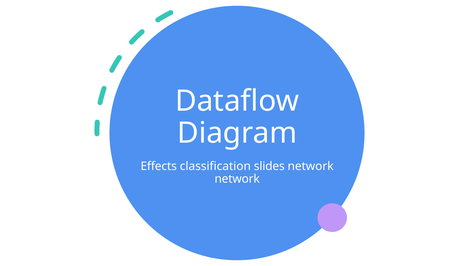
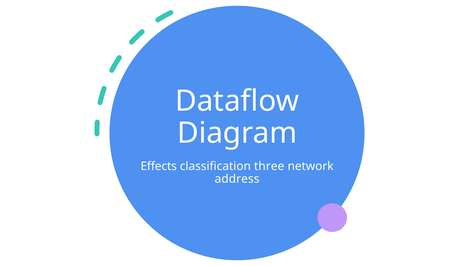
slides: slides -> three (269, 167)
network: network -> address (237, 179)
